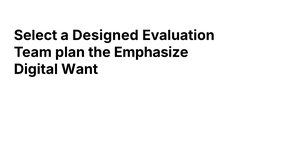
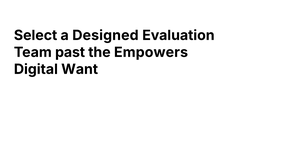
plan: plan -> past (70, 52)
Emphasize: Emphasize -> Empowers (151, 52)
